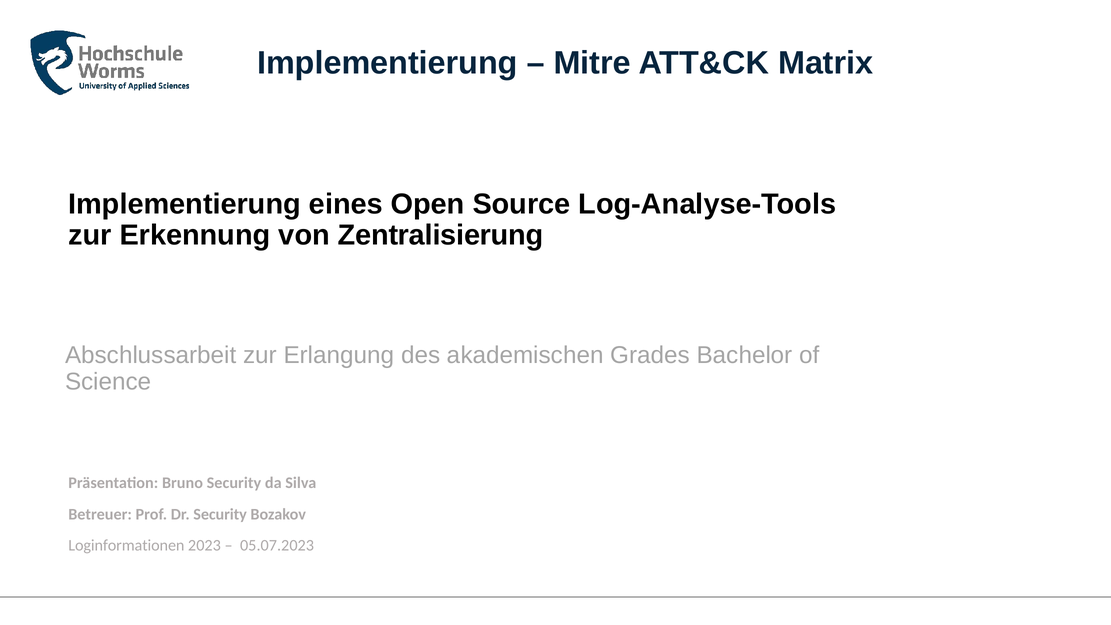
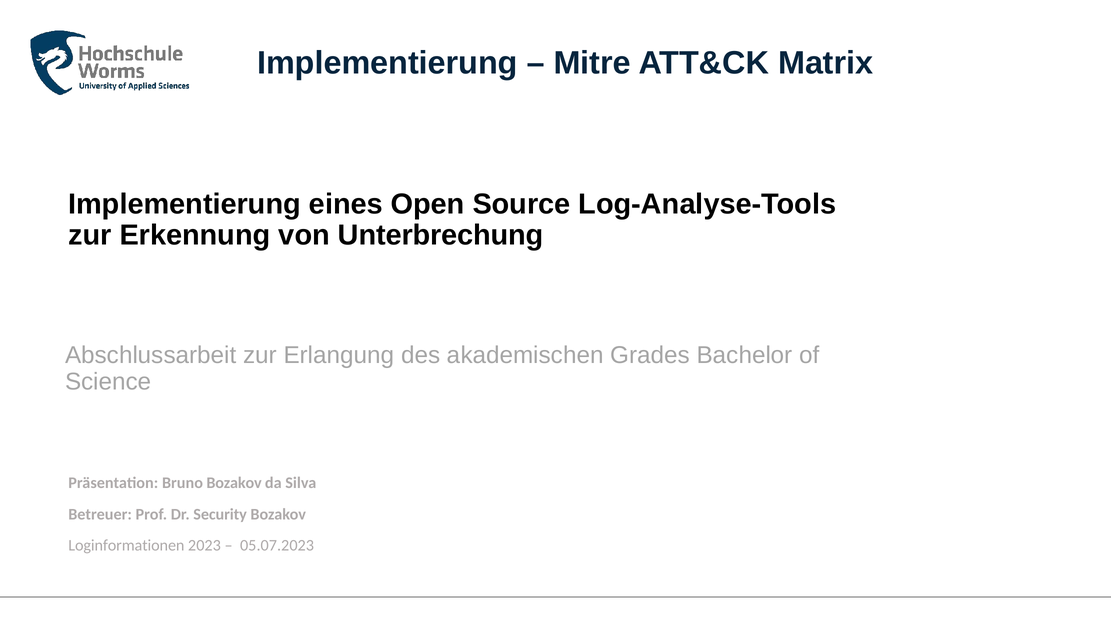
Zentralisierung: Zentralisierung -> Unterbrechung (441, 235)
Bruno Security: Security -> Bozakov (234, 483)
